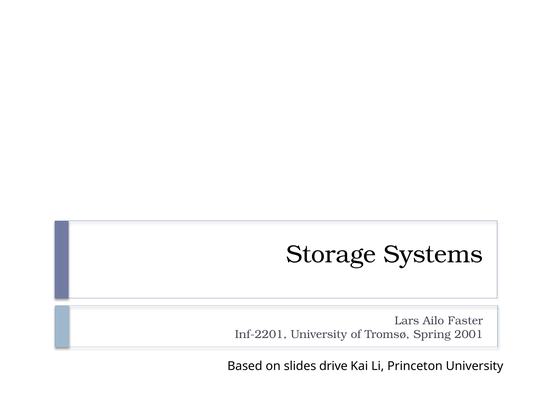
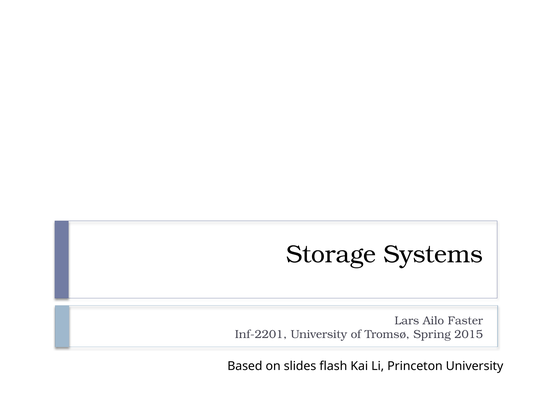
2001: 2001 -> 2015 (469, 334)
drive: drive -> flash (333, 366)
